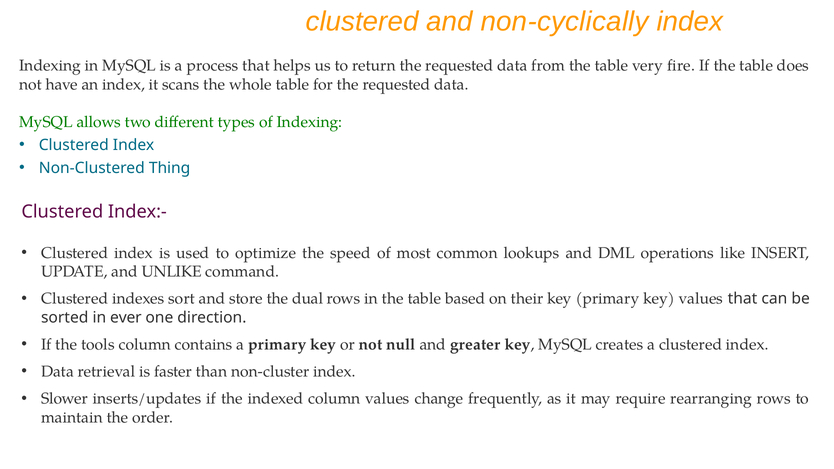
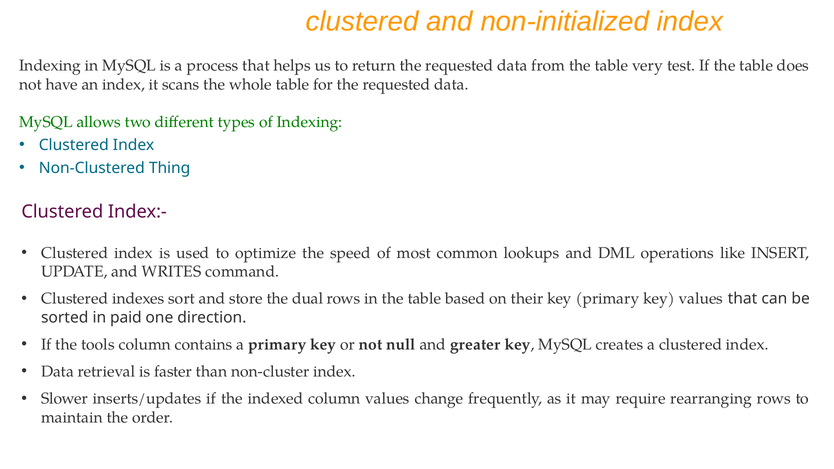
non-cyclically: non-cyclically -> non-initialized (565, 22)
fire: fire -> test (681, 66)
UNLIKE: UNLIKE -> WRITES (172, 272)
ever: ever -> paid (126, 318)
